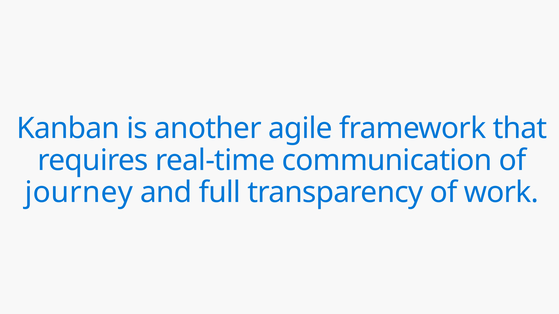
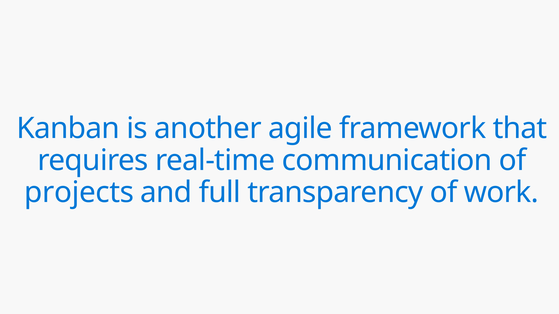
journey: journey -> projects (79, 193)
